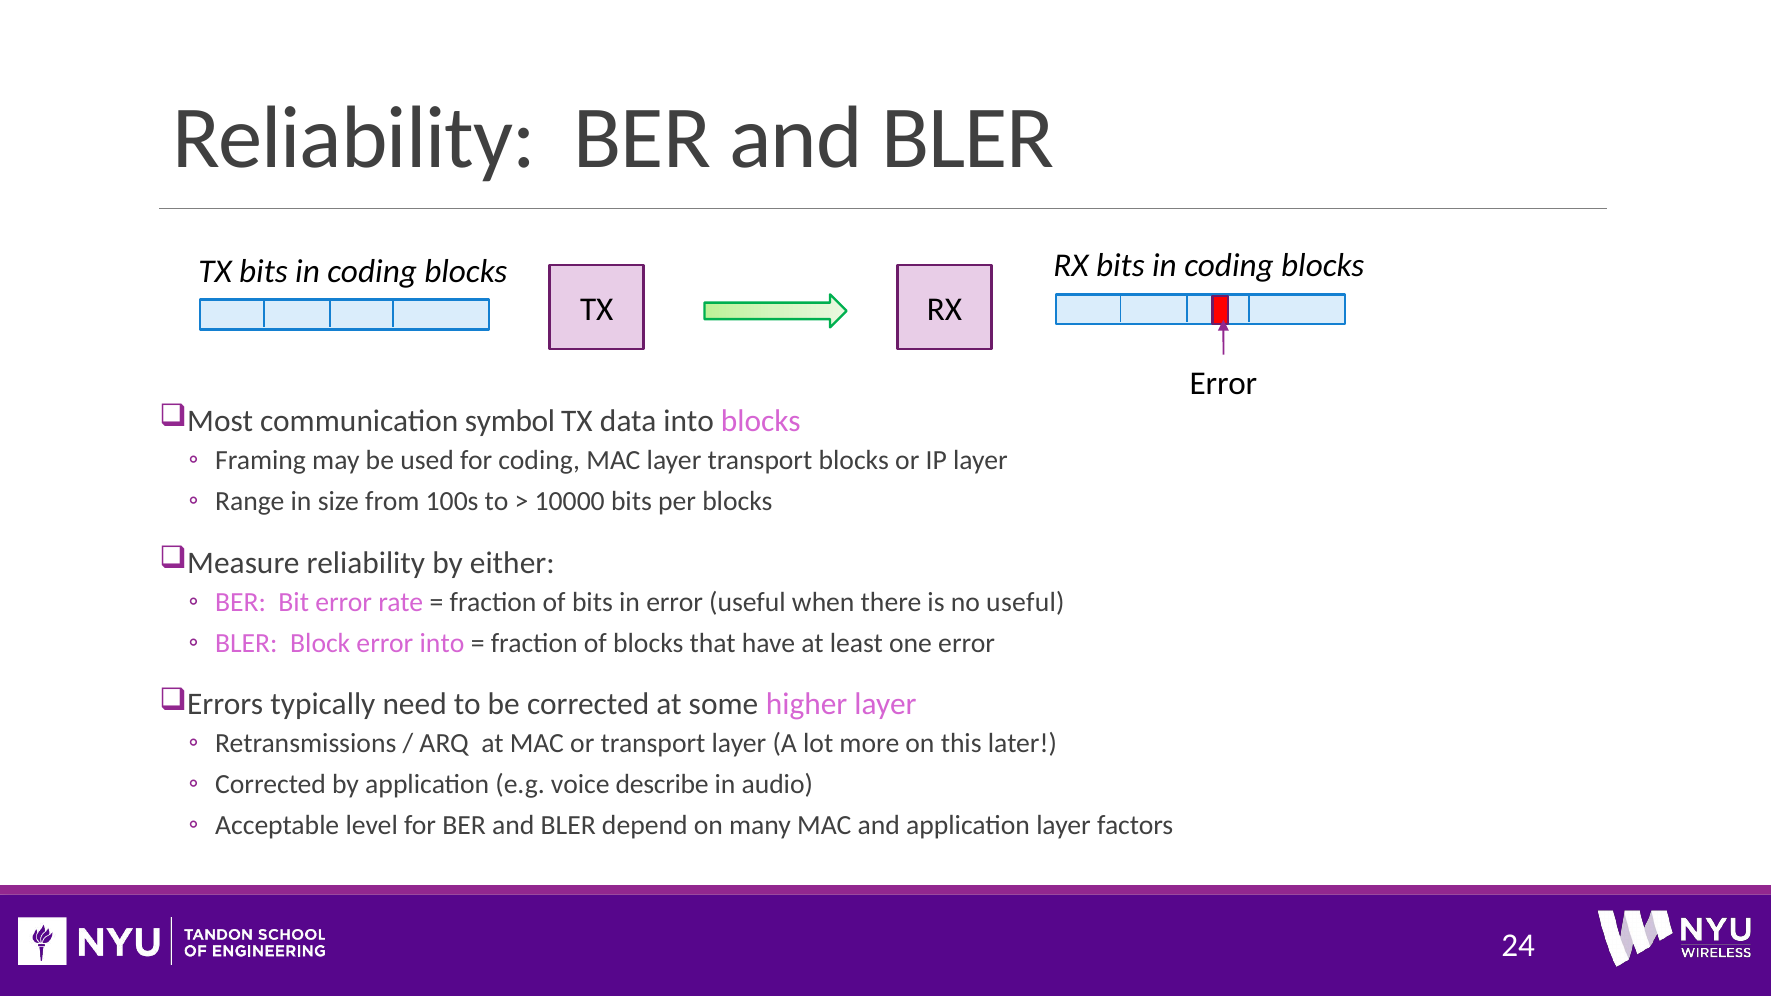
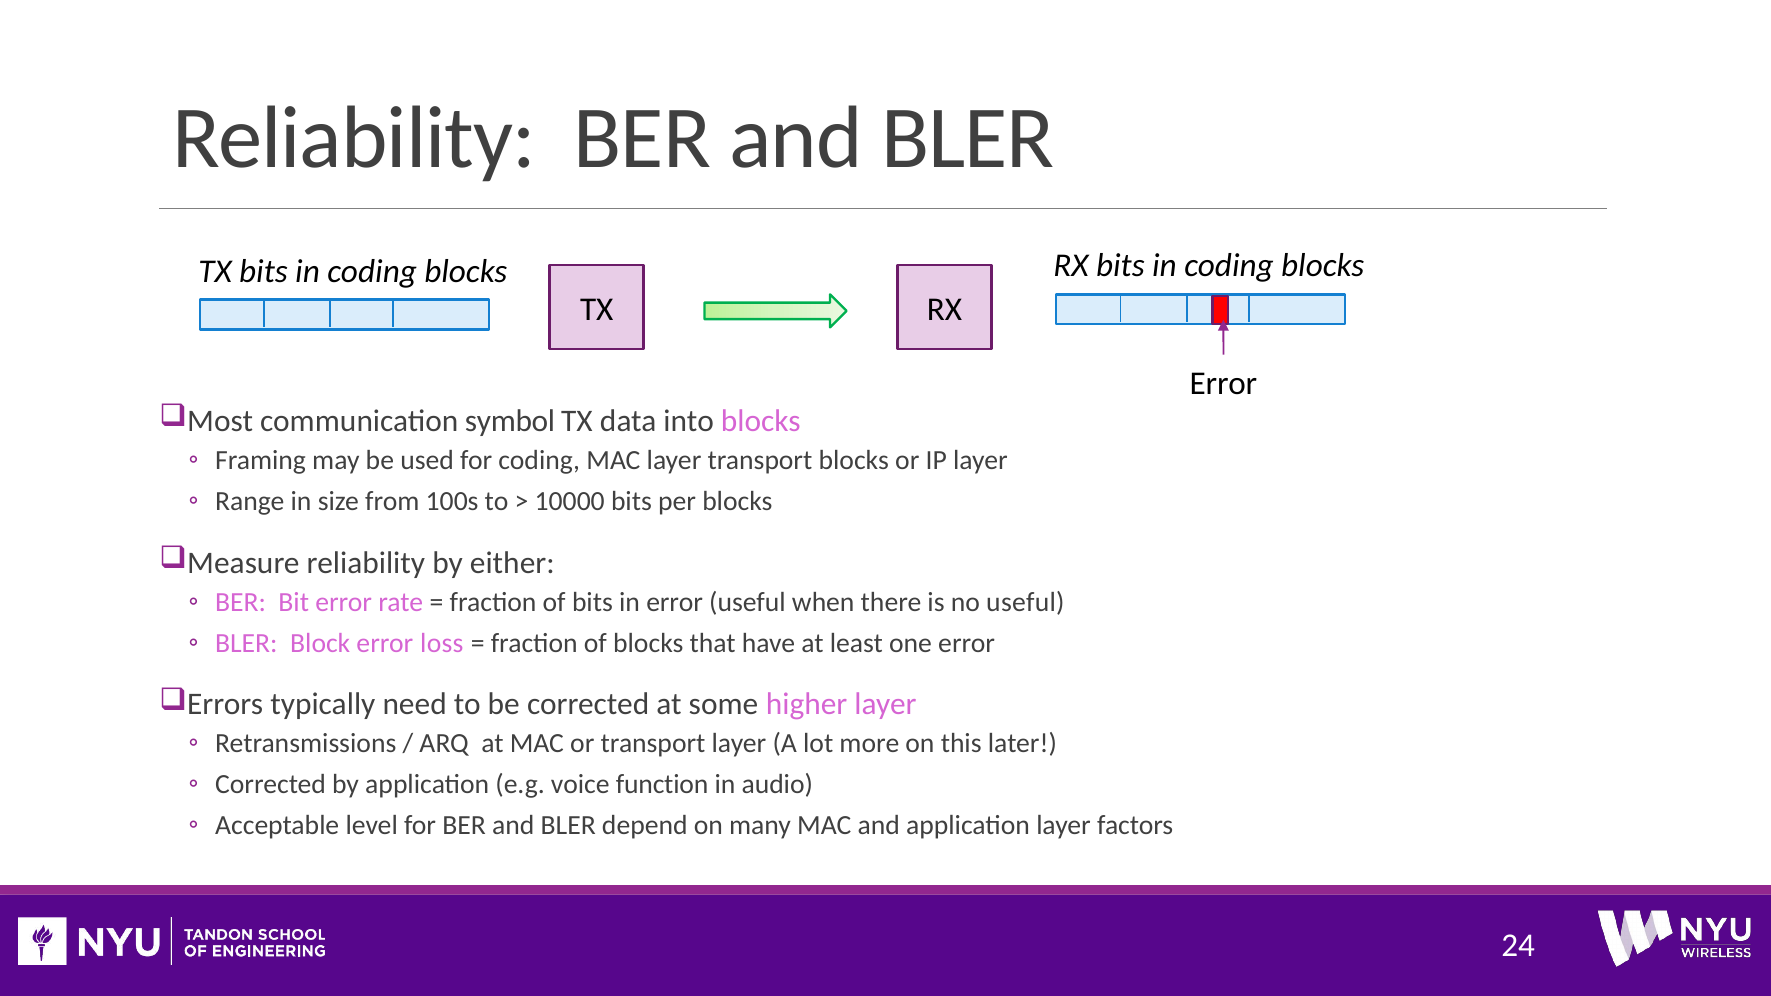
error into: into -> loss (442, 643)
describe: describe -> function (662, 785)
